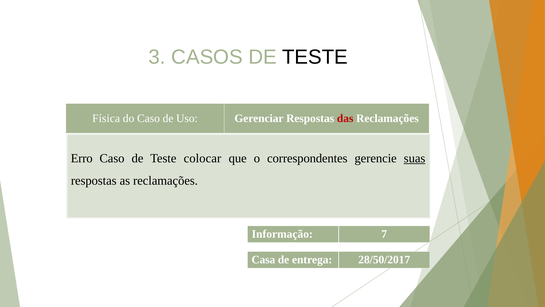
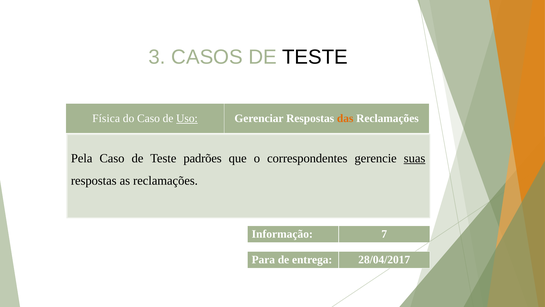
Uso underline: none -> present (187, 118)
das colour: red -> orange (345, 118)
Erro: Erro -> Pela (82, 158)
colocar: colocar -> padrões (203, 158)
Casa: Casa -> Para (263, 260)
28/50/2017: 28/50/2017 -> 28/04/2017 (384, 260)
